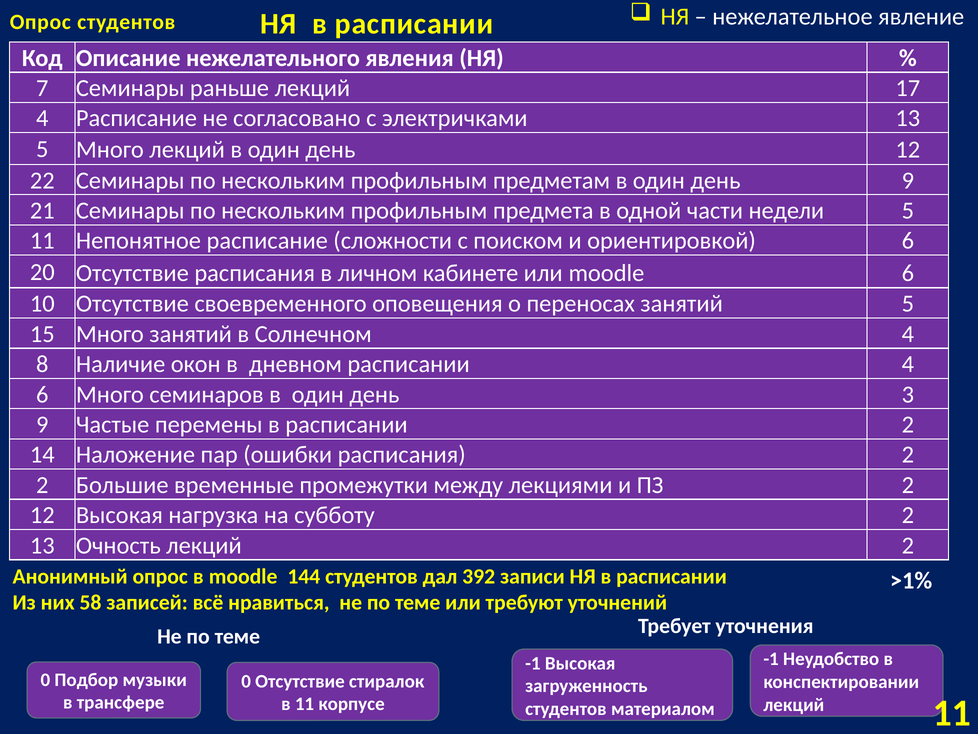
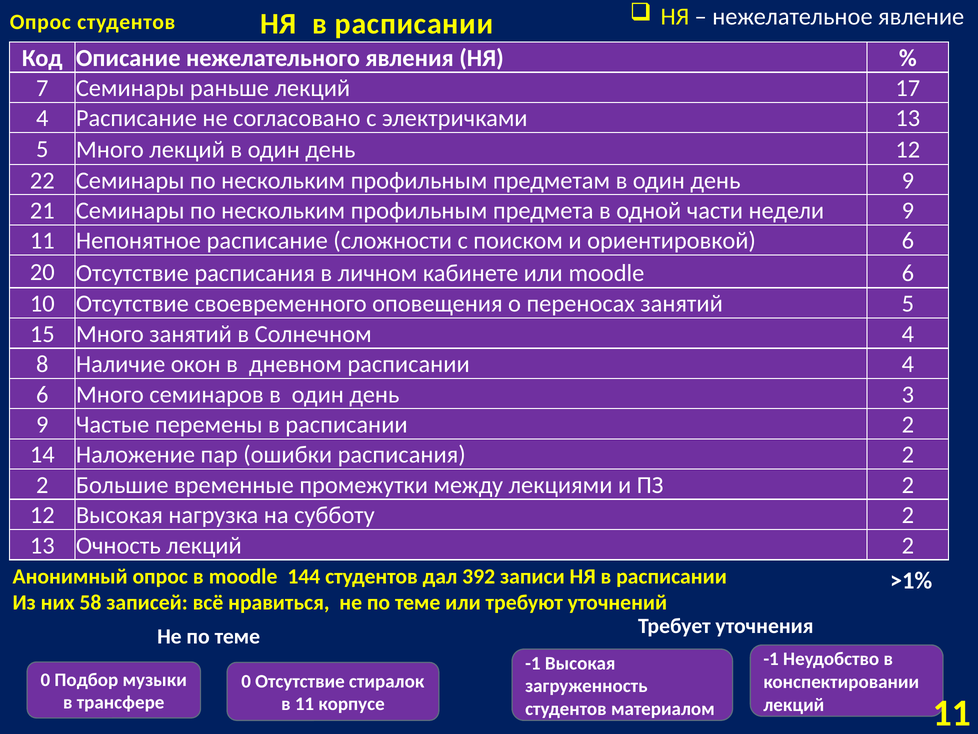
недели 5: 5 -> 9 (908, 211)
